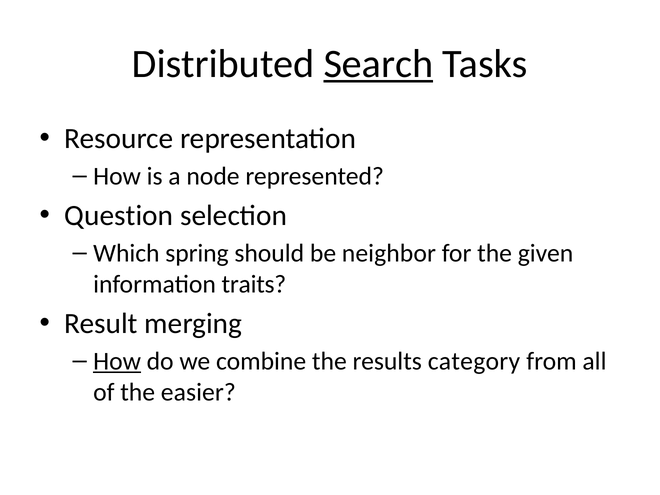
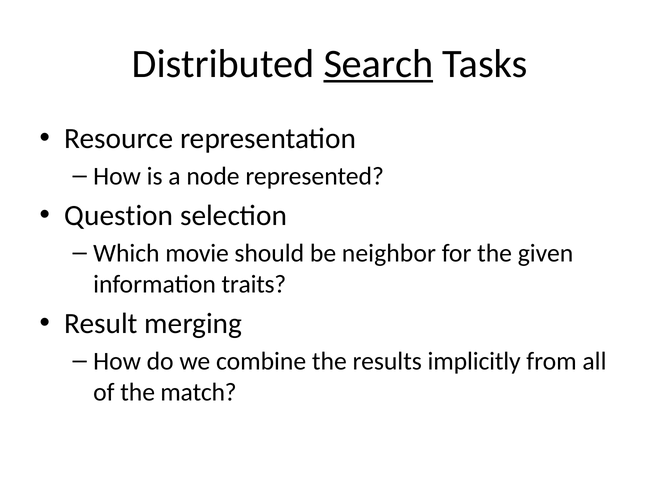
spring: spring -> movie (197, 253)
How underline: present -> none (117, 361)
category: category -> implicitly (474, 361)
easier: easier -> match (199, 392)
